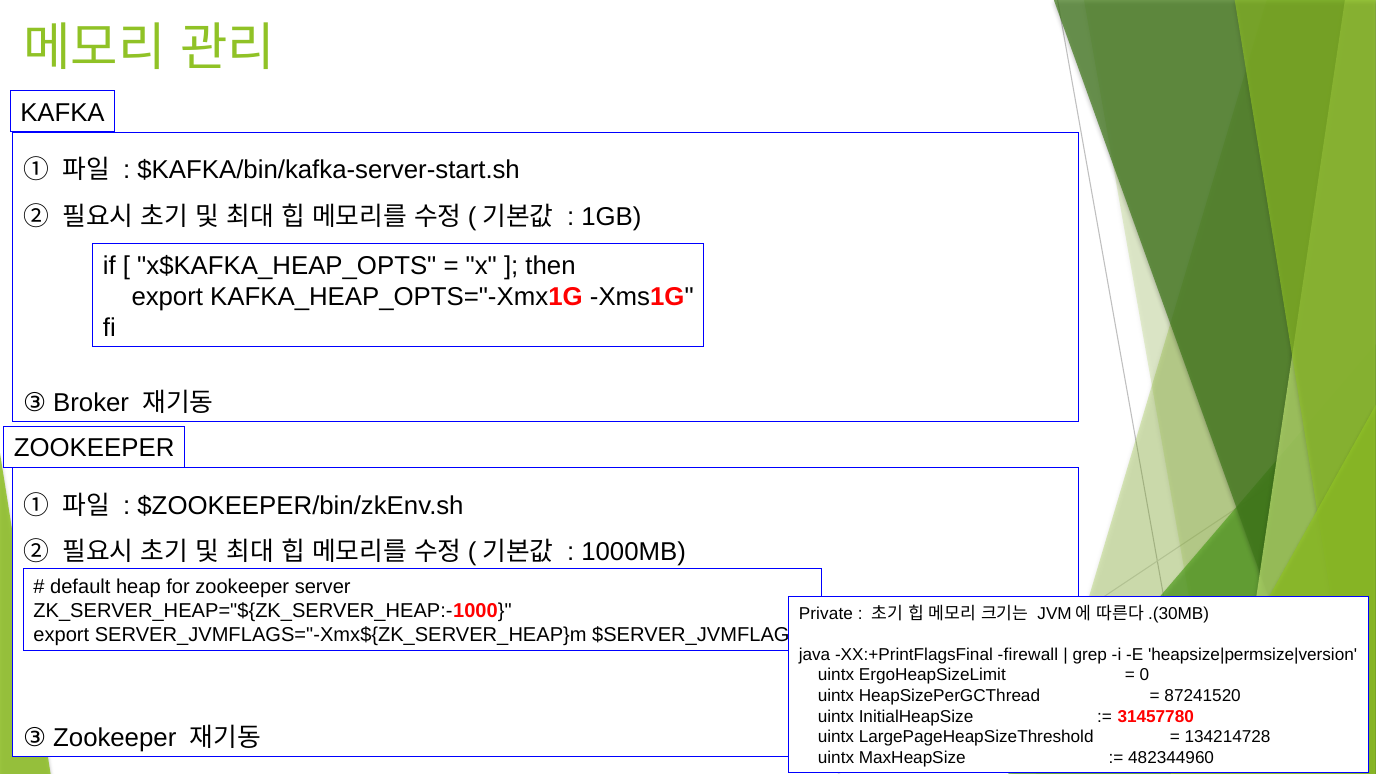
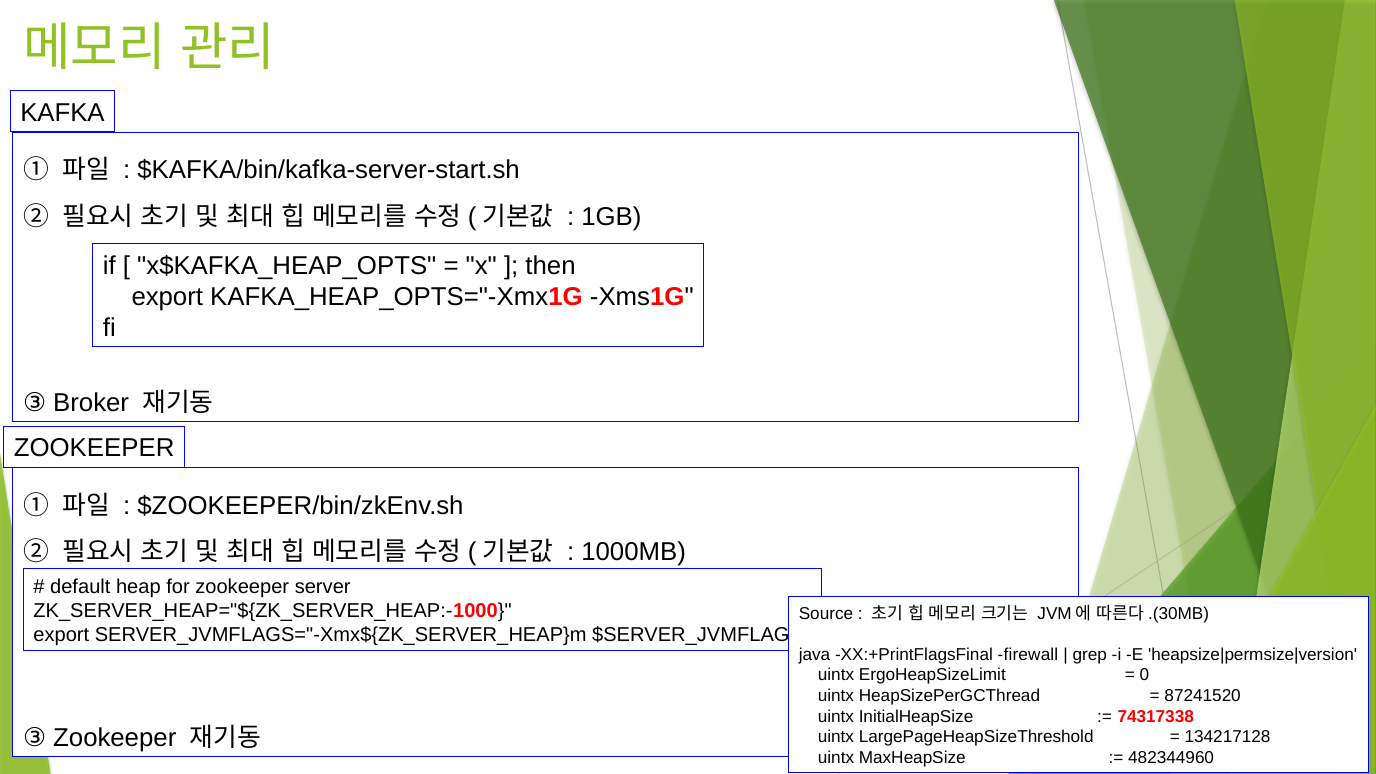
Private: Private -> Source (826, 613)
31457780: 31457780 -> 74317338 (1156, 717)
134214728: 134214728 -> 134217128 (1228, 737)
